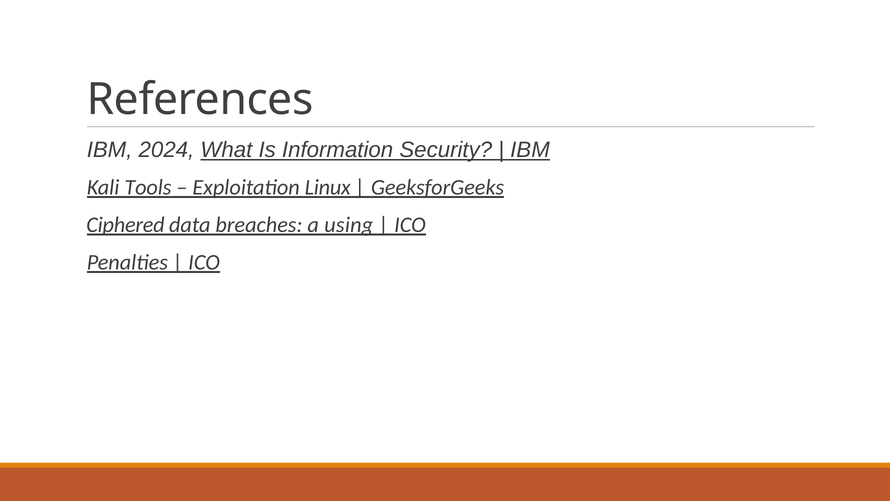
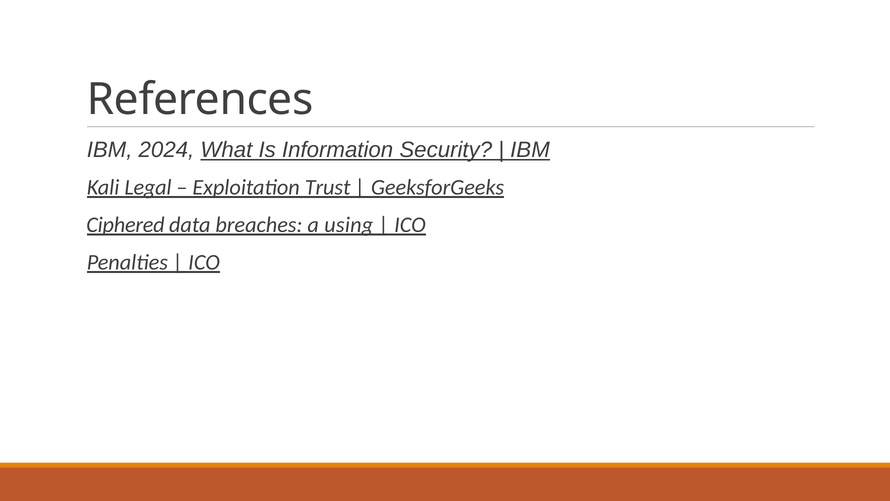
Tools: Tools -> Legal (148, 187)
Linux: Linux -> Trust (328, 187)
